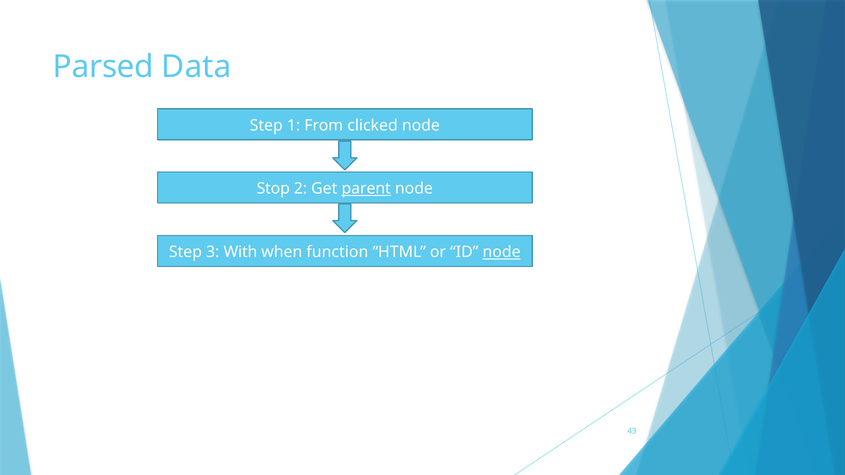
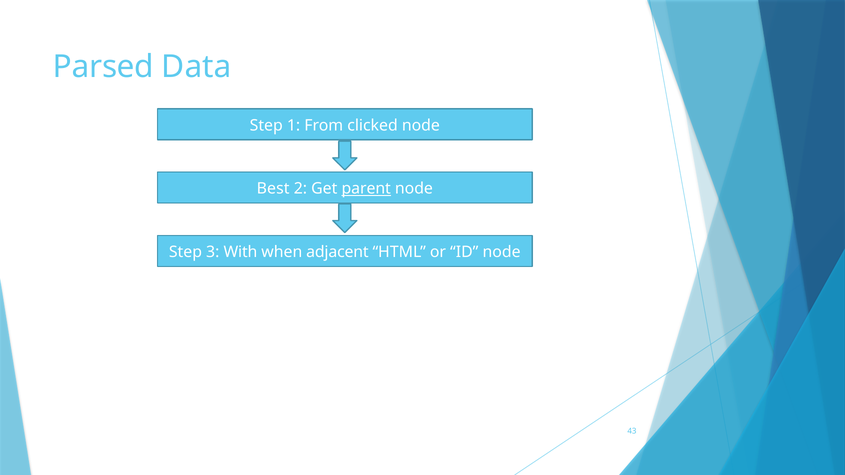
Stop: Stop -> Best (273, 189)
function: function -> adjacent (337, 252)
node underline: present -> none (502, 252)
